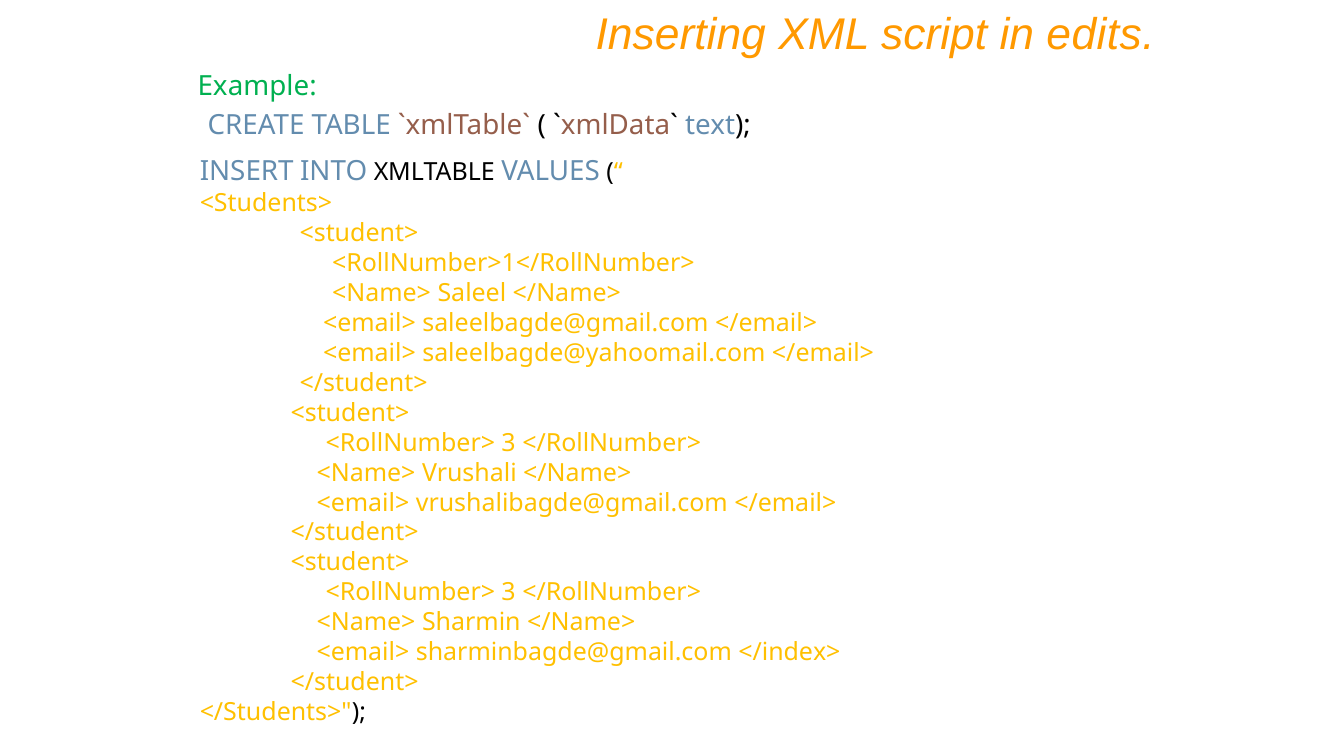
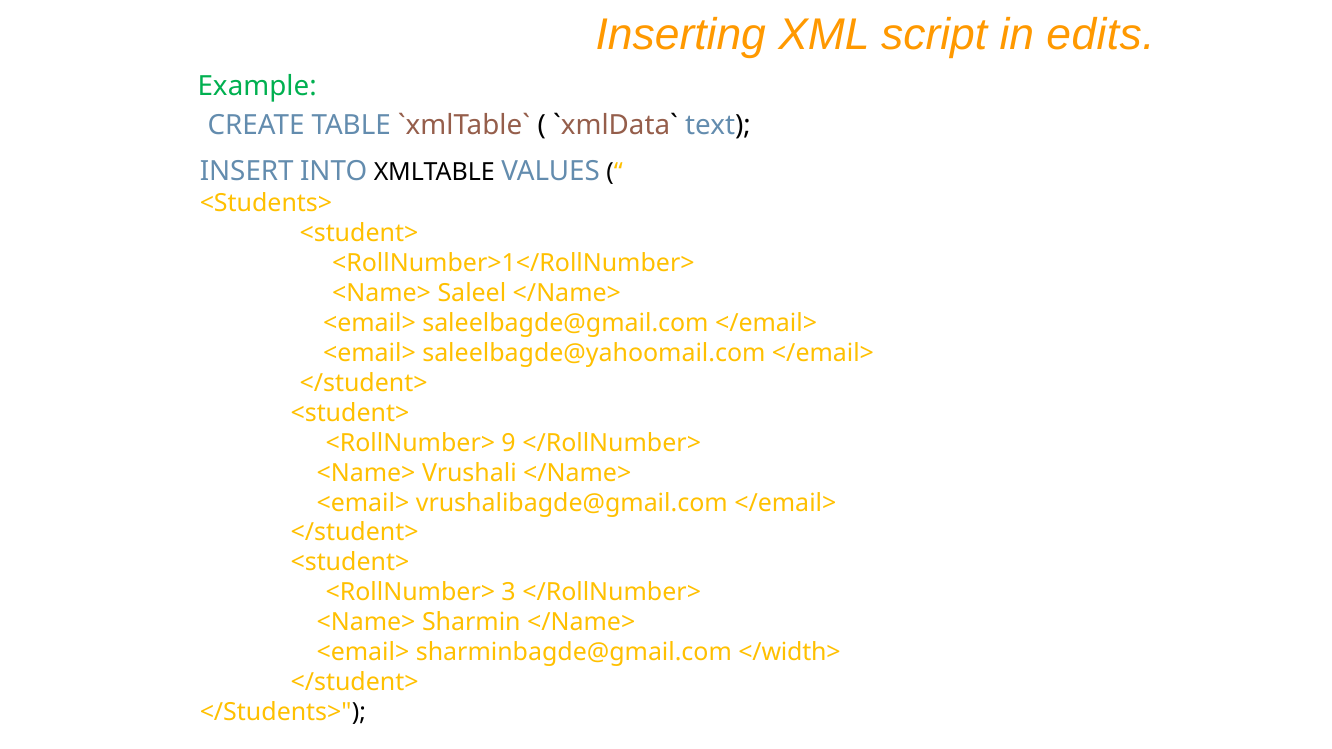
3: 3 -> 9 (509, 443)
</index>: </index> -> </width> (789, 653)
